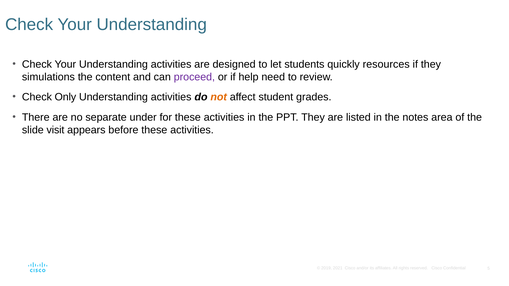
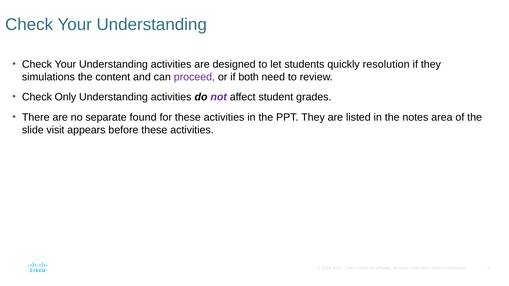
resources: resources -> resolution (386, 64)
help: help -> both (249, 77)
not colour: orange -> purple (219, 97)
under: under -> found (143, 117)
